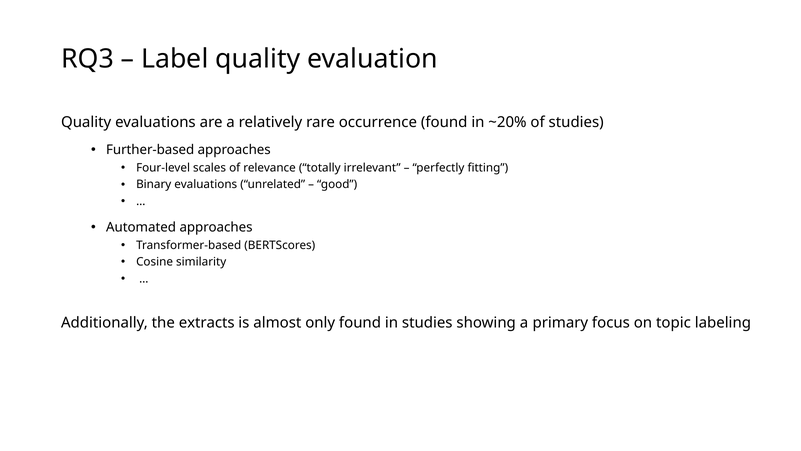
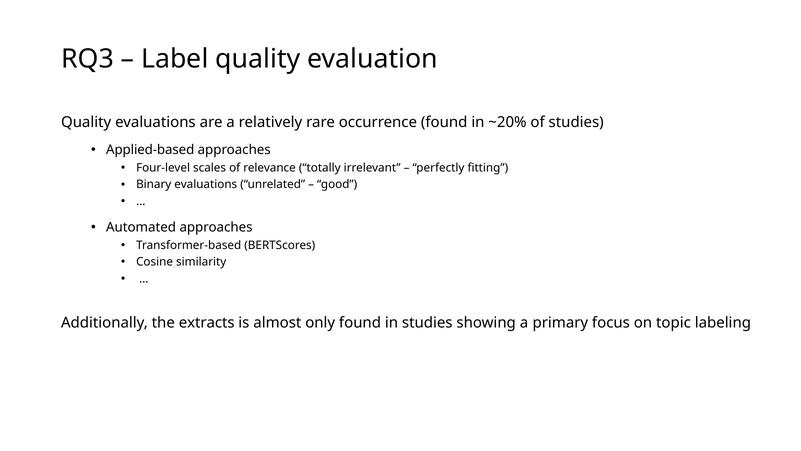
Further-based: Further-based -> Applied-based (150, 150)
